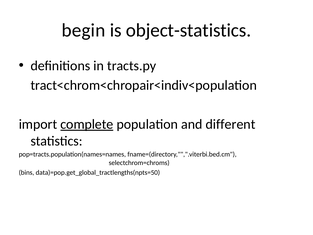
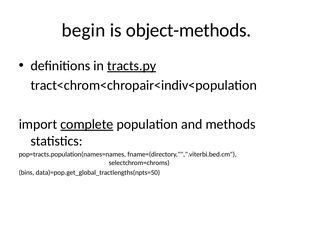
object-statistics: object-statistics -> object-methods (189, 30)
tracts.py underline: none -> present (132, 66)
different: different -> methods (231, 124)
